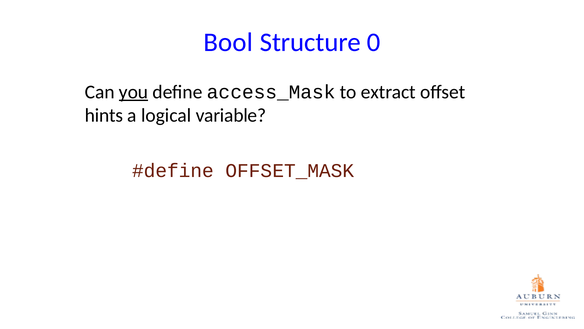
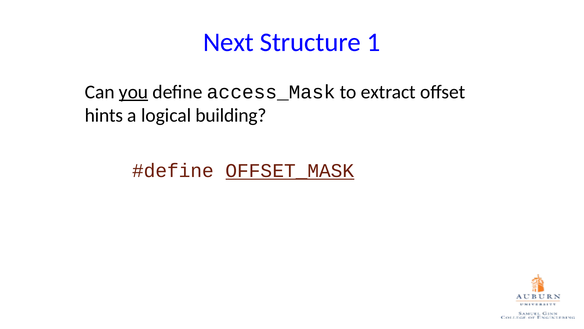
Bool: Bool -> Next (228, 42)
0: 0 -> 1 (374, 42)
variable: variable -> building (231, 115)
OFFSET_MASK underline: none -> present (290, 171)
